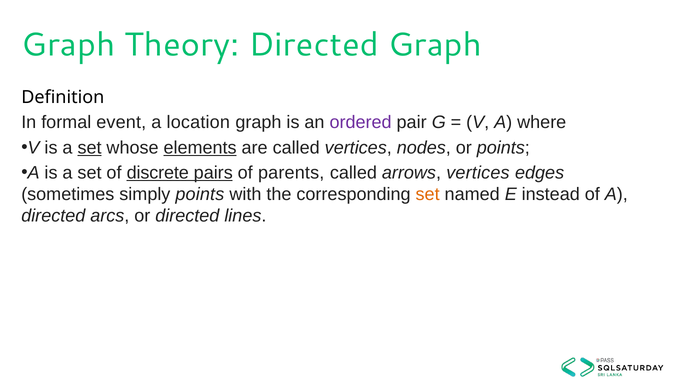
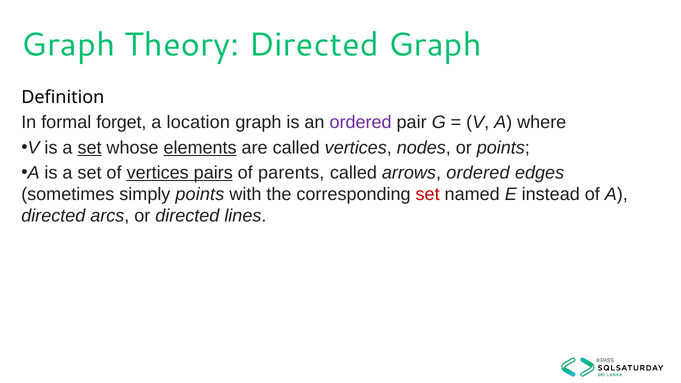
event: event -> forget (121, 122)
of discrete: discrete -> vertices (158, 173)
arrows vertices: vertices -> ordered (478, 173)
set colour: orange -> red (428, 194)
